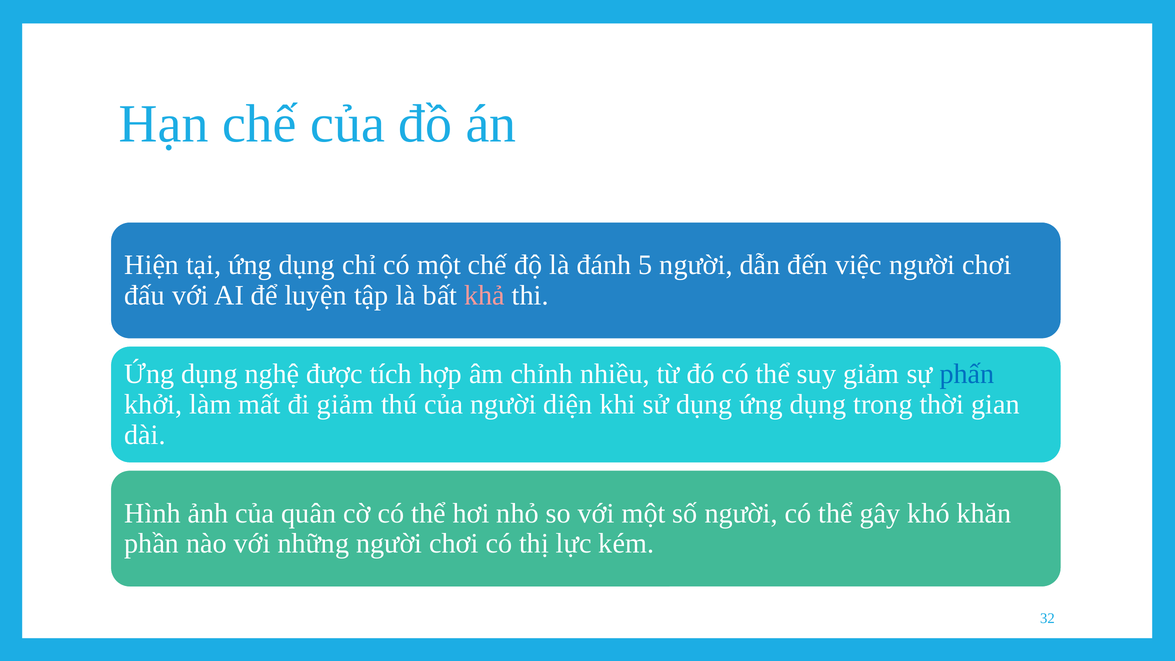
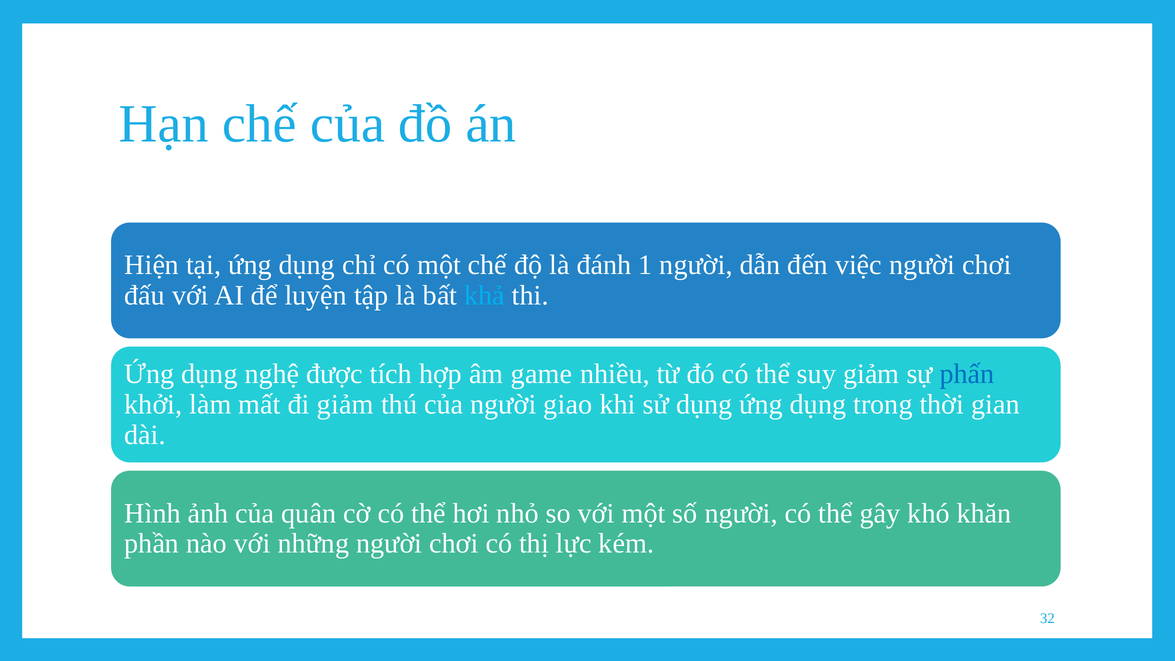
5: 5 -> 1 (645, 265)
khả colour: pink -> light blue (485, 295)
chỉnh: chỉnh -> game (542, 374)
diện: diện -> giao (568, 404)
